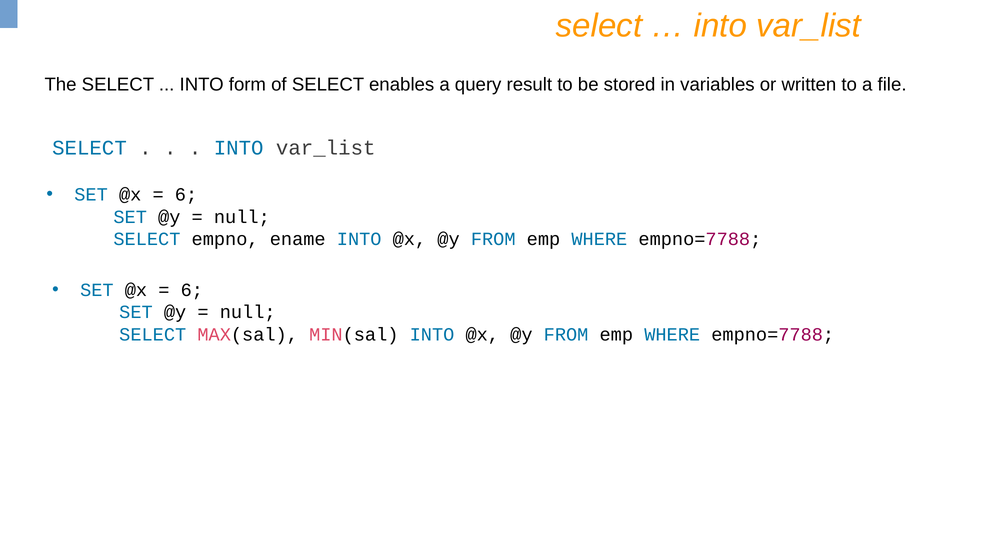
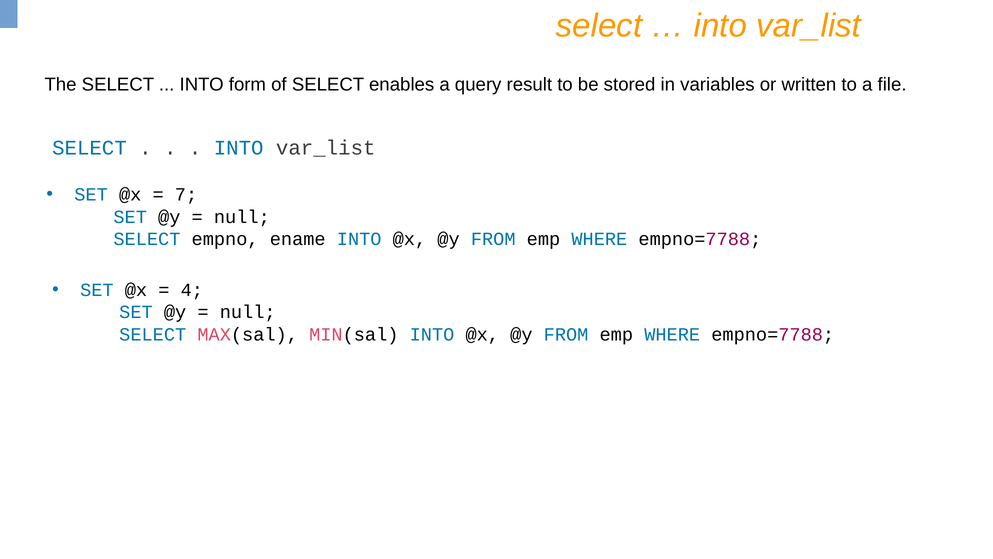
6: 6 -> 7 (186, 194)
6: 6 -> 4 (192, 290)
